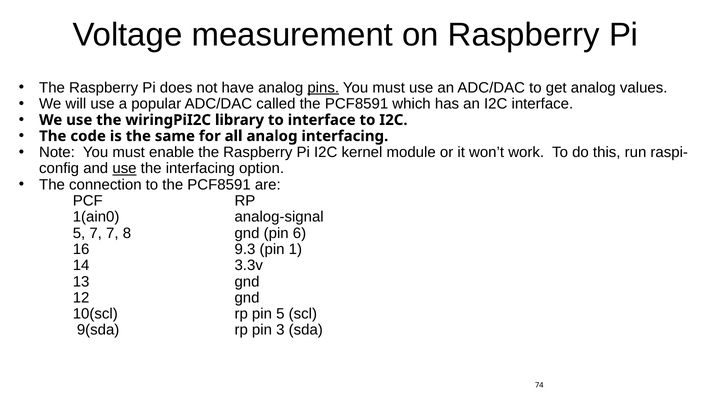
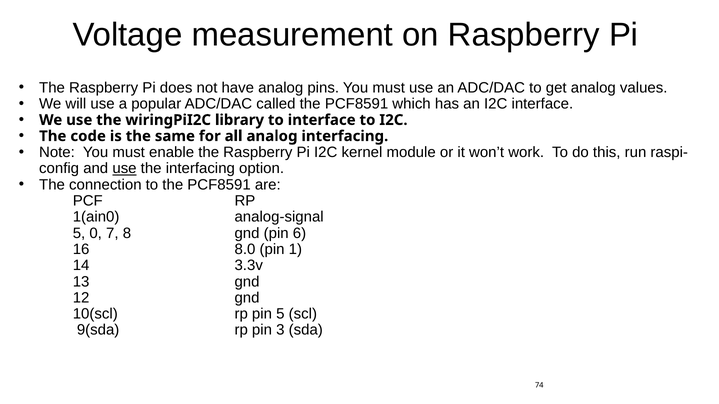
pins underline: present -> none (323, 88)
5 7: 7 -> 0 (96, 233)
9.3: 9.3 -> 8.0 (245, 250)
